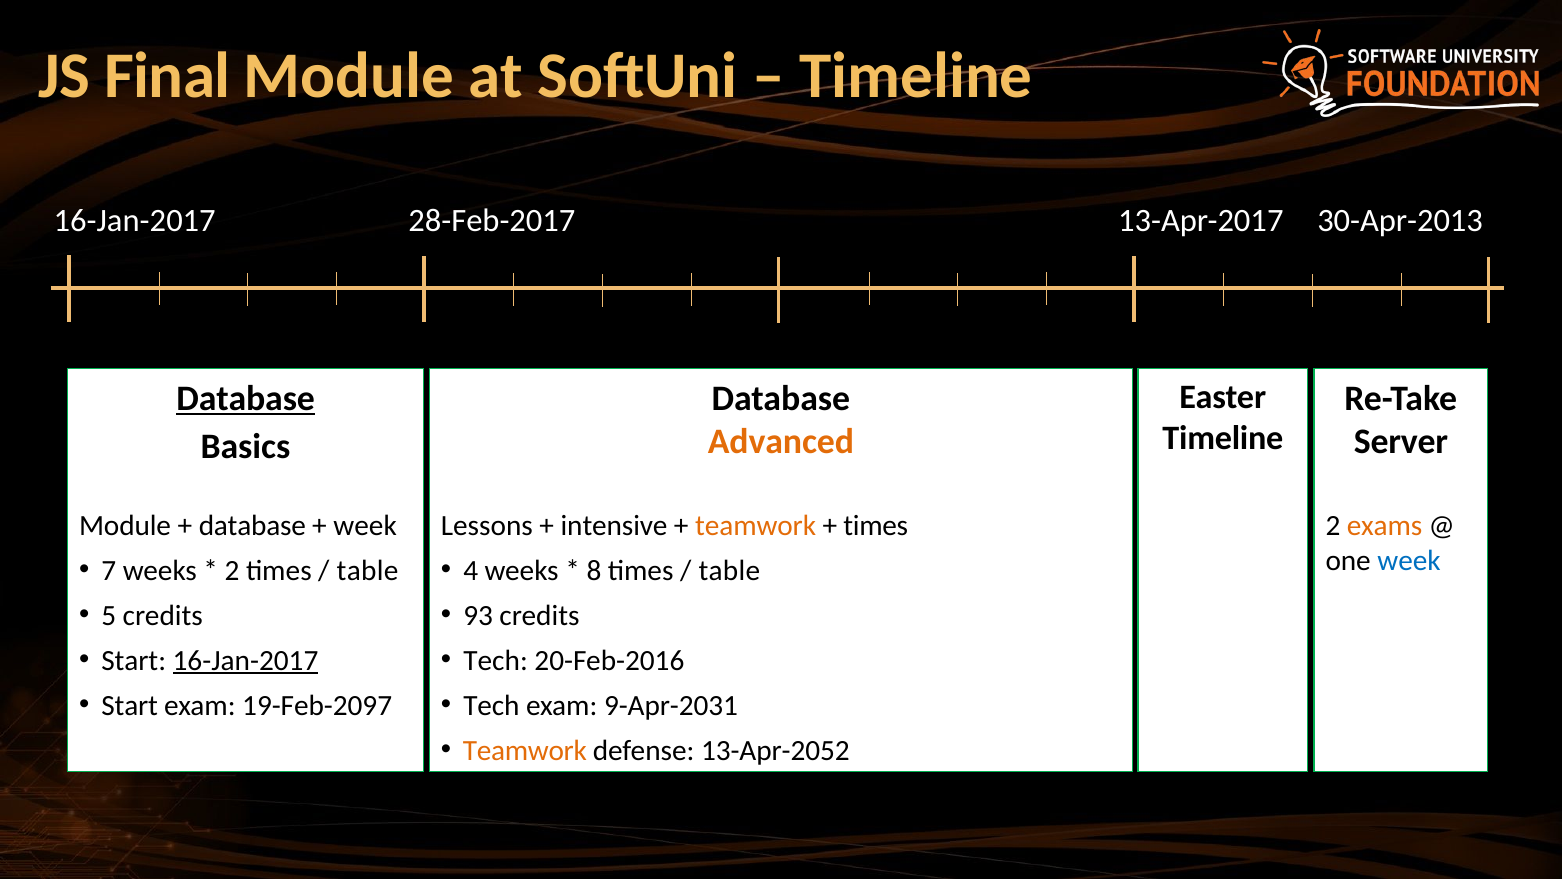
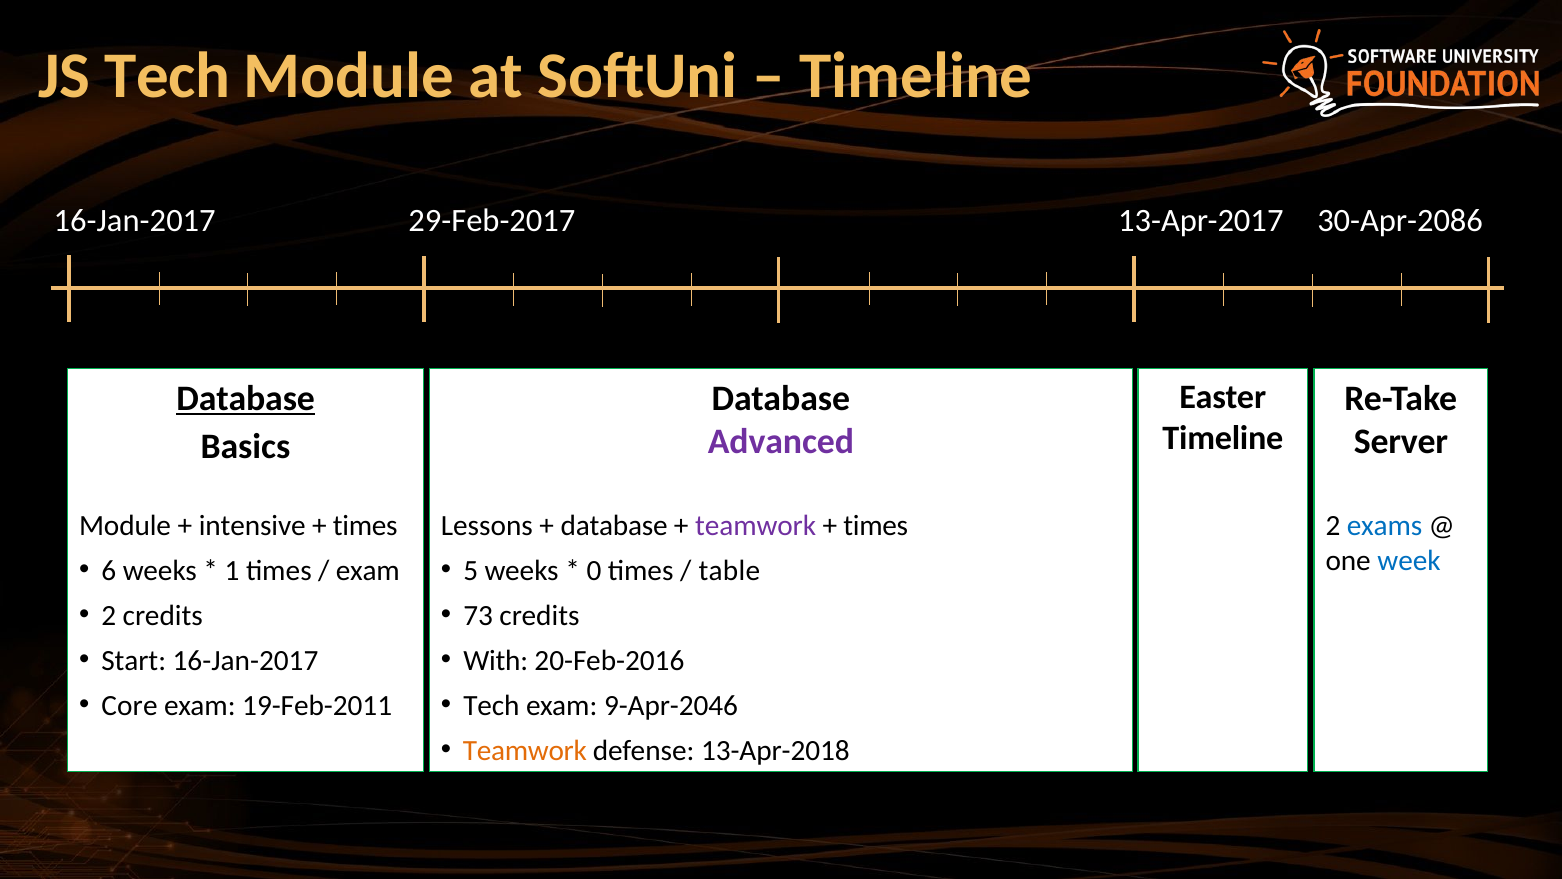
JS Final: Final -> Tech (167, 76)
28-Feb-2017: 28-Feb-2017 -> 29-Feb-2017 (492, 220)
30-Apr-2013: 30-Apr-2013 -> 30-Apr-2086 (1400, 220)
Advanced colour: orange -> purple (781, 441)
database: database -> intensive (252, 526)
week: week -> times (365, 526)
intensive: intensive -> database (614, 526)
teamwork colour: orange -> purple (756, 526)
exams colour: orange -> blue (1384, 526)
7: 7 -> 6 (109, 571)
2: 2 -> 1 (232, 571)
table: table -> exam (368, 571)
4: 4 -> 5 (471, 571)
8: 8 -> 0 (594, 571)
5: 5 -> 2 (109, 616)
93: 93 -> 73 (478, 616)
16-Jan-2017 underline: present -> none (246, 661)
Tech: Tech -> With (496, 661)
Start: Start -> Core (130, 706)
19-Feb-2097: 19-Feb-2097 -> 19-Feb-2011 (317, 706)
9-Apr-2031: 9-Apr-2031 -> 9-Apr-2046 (671, 706)
13-Apr-2052: 13-Apr-2052 -> 13-Apr-2018 (775, 750)
